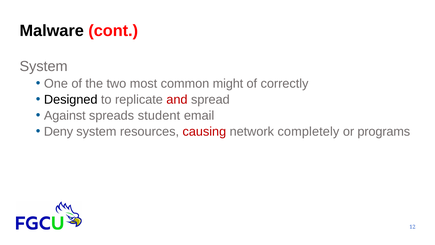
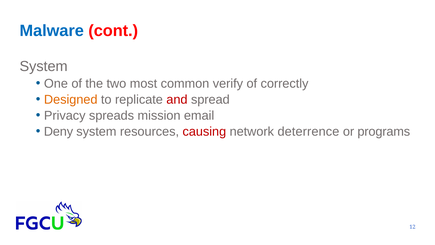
Malware colour: black -> blue (52, 31)
might: might -> verify (228, 83)
Designed colour: black -> orange (71, 99)
Against: Against -> Privacy (65, 115)
student: student -> mission (159, 115)
completely: completely -> deterrence (308, 131)
